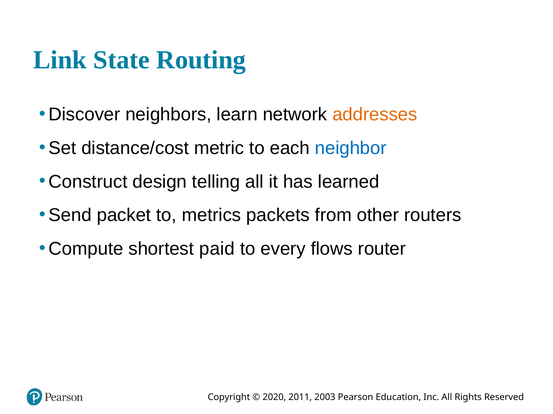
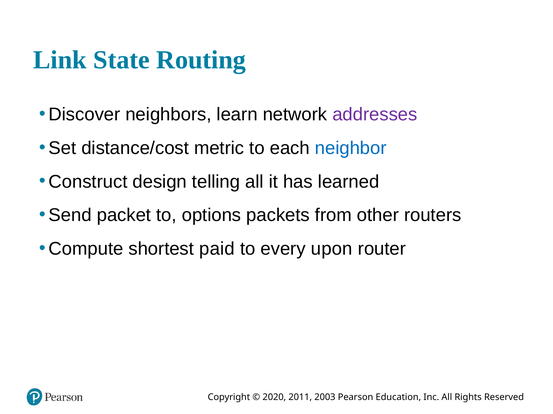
addresses colour: orange -> purple (375, 115)
metrics: metrics -> options (211, 216)
flows: flows -> upon (332, 249)
